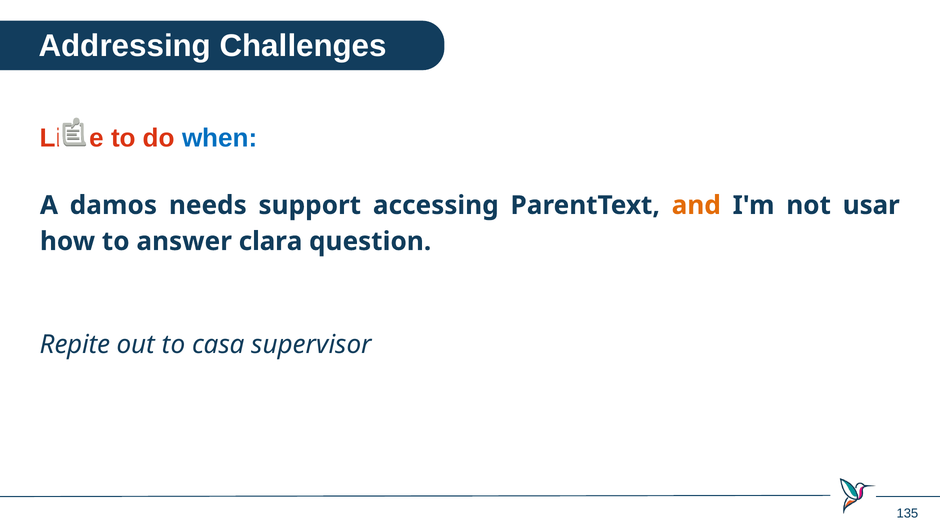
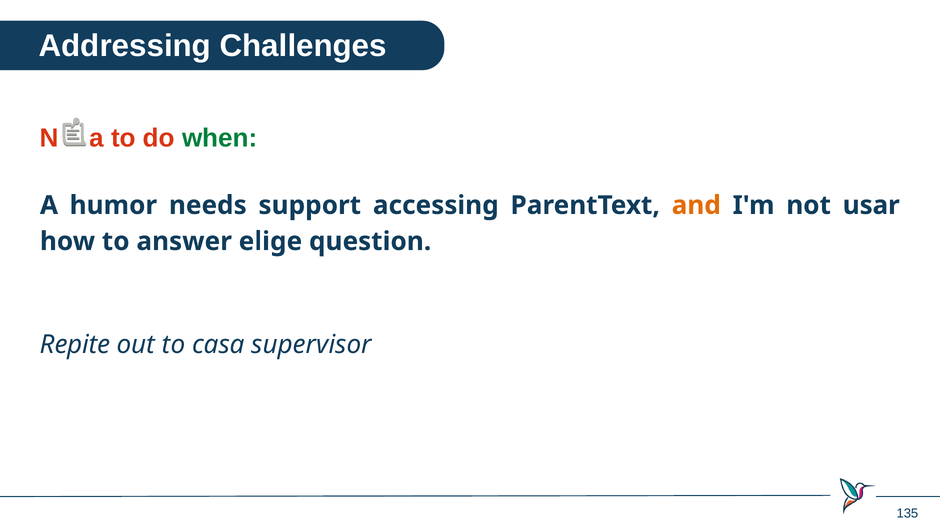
Libre: Libre -> Nada (72, 138)
when colour: blue -> green (220, 138)
damos: damos -> humor (113, 205)
clara: clara -> elige (270, 241)
